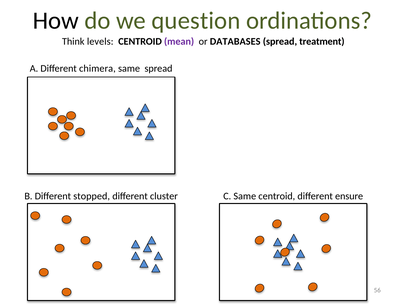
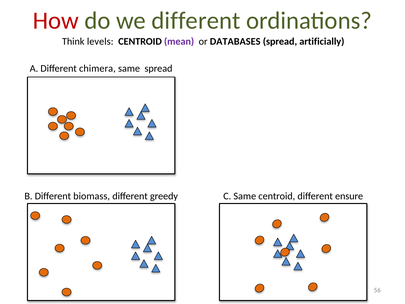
How colour: black -> red (56, 21)
we question: question -> different (196, 21)
treatment: treatment -> artificially (322, 42)
stopped: stopped -> biomass (92, 196)
cluster: cluster -> greedy (164, 196)
